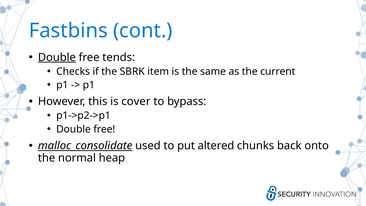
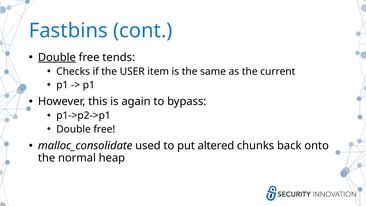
SBRK: SBRK -> USER (132, 71)
cover: cover -> again (136, 101)
malloc_consolidate underline: present -> none (85, 146)
